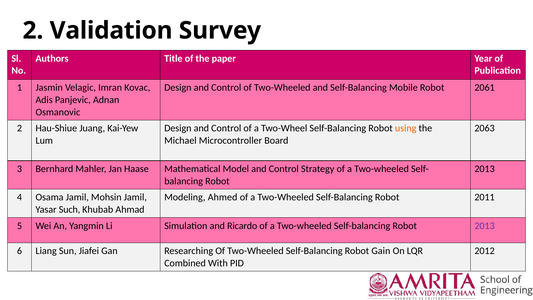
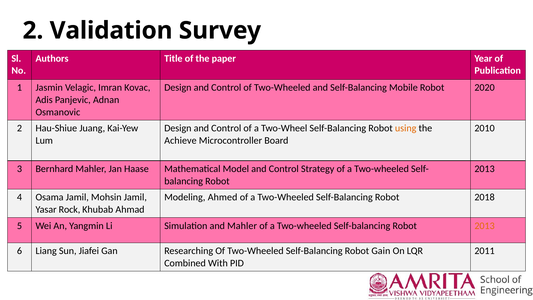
2061: 2061 -> 2020 (485, 88)
2063: 2063 -> 2010 (485, 128)
Michael: Michael -> Achieve (180, 140)
2011: 2011 -> 2018 (485, 197)
Such: Such -> Rock (69, 209)
and Ricardo: Ricardo -> Mahler (242, 226)
2013 colour: purple -> orange (485, 226)
2012: 2012 -> 2011 (485, 251)
